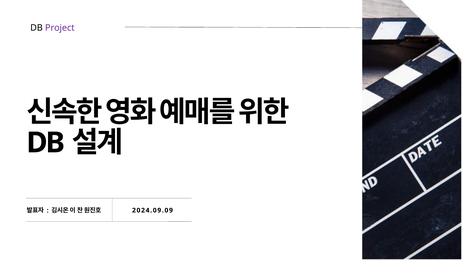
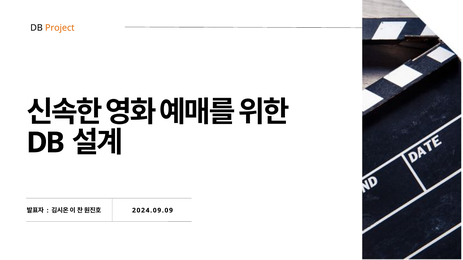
Project colour: purple -> orange (60, 28)
